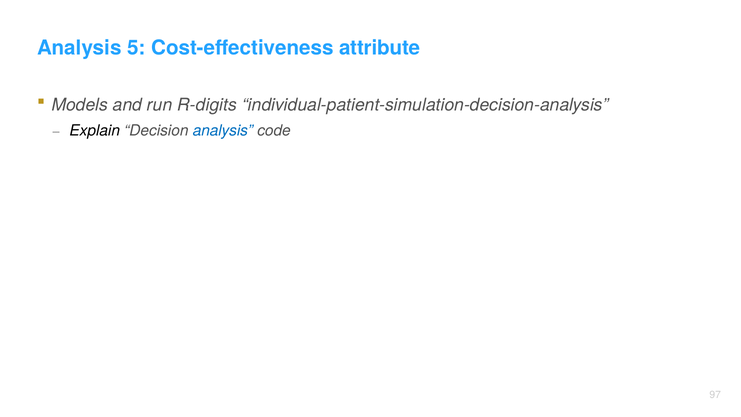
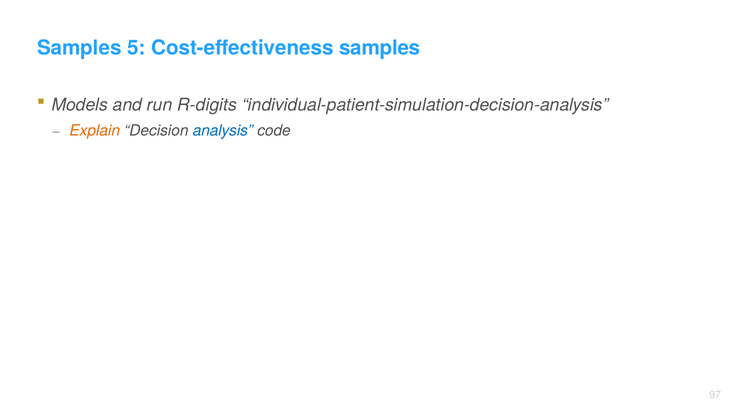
Analysis: Analysis -> Samples (79, 48)
Cost-effectiveness attribute: attribute -> samples (380, 48)
Explain colour: black -> orange (95, 131)
